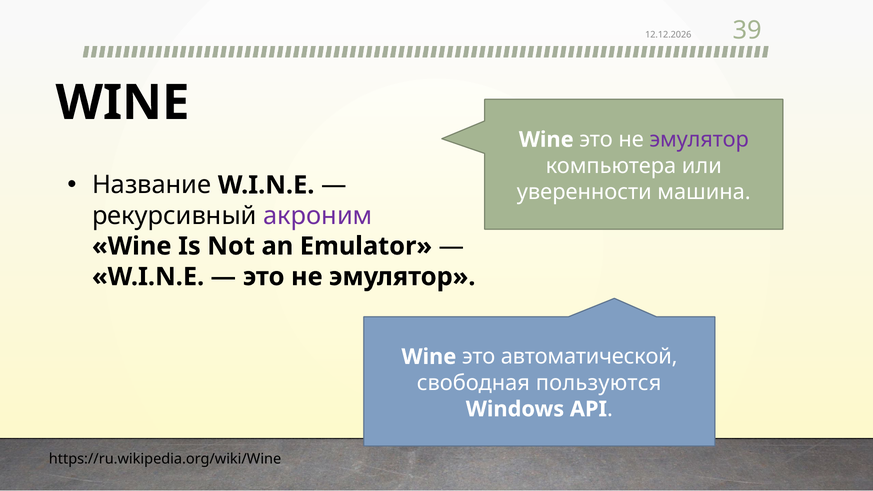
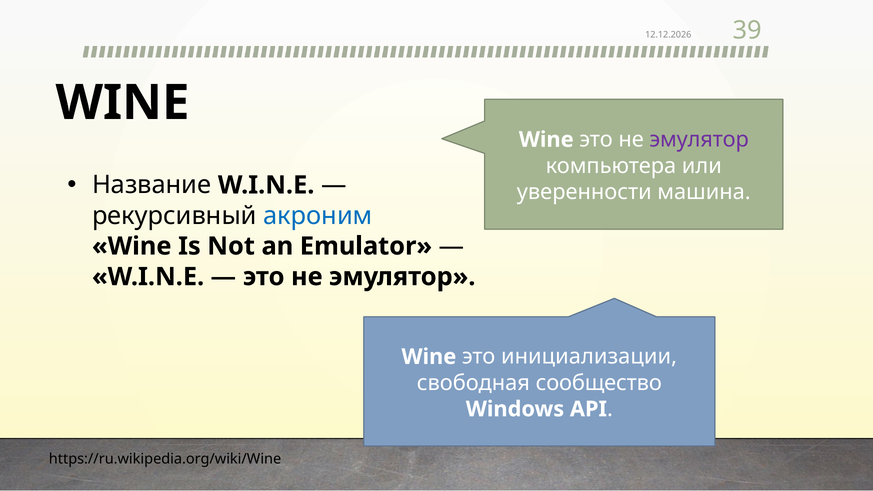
акроним colour: purple -> blue (318, 216)
автоматической: автоматической -> инициализации (589, 357)
пользуются: пользуются -> сообщество (599, 383)
